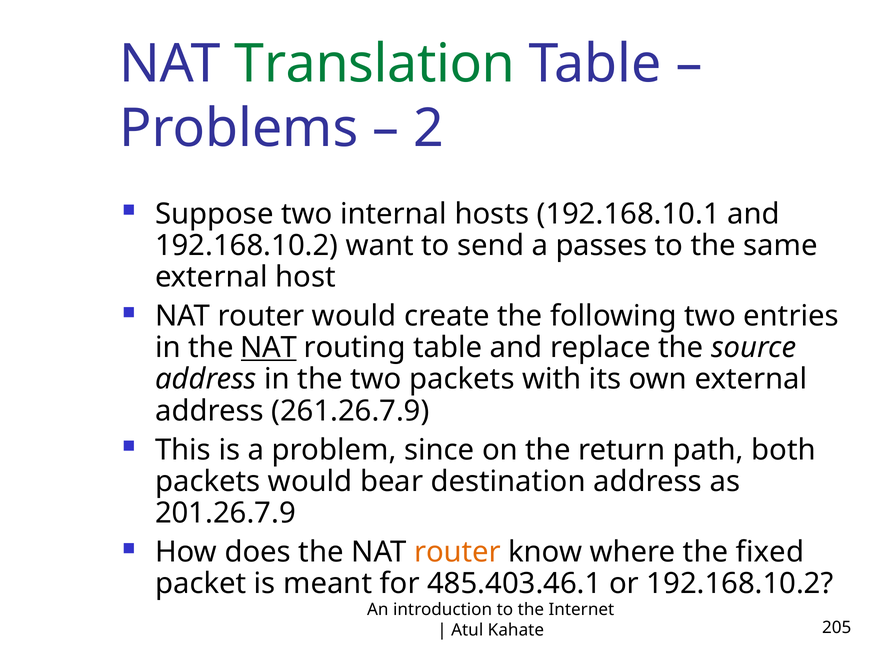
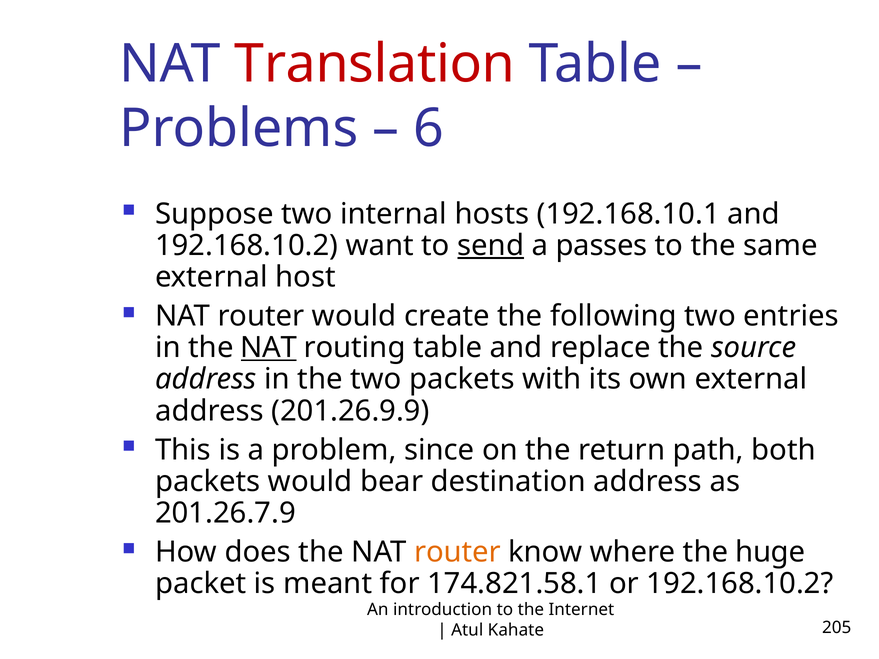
Translation colour: green -> red (375, 64)
2: 2 -> 6 (429, 128)
send underline: none -> present (491, 246)
261.26.7.9: 261.26.7.9 -> 201.26.9.9 (350, 411)
fixed: fixed -> huge (770, 552)
485.403.46.1: 485.403.46.1 -> 174.821.58.1 (514, 584)
